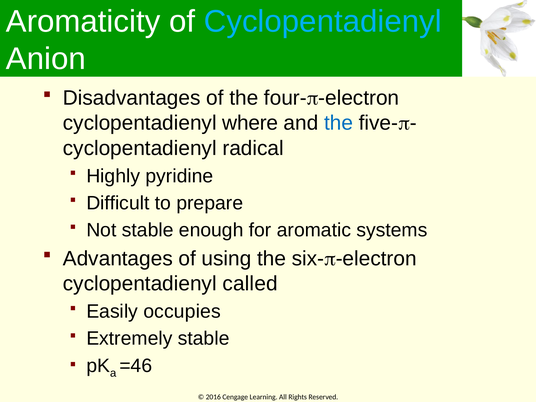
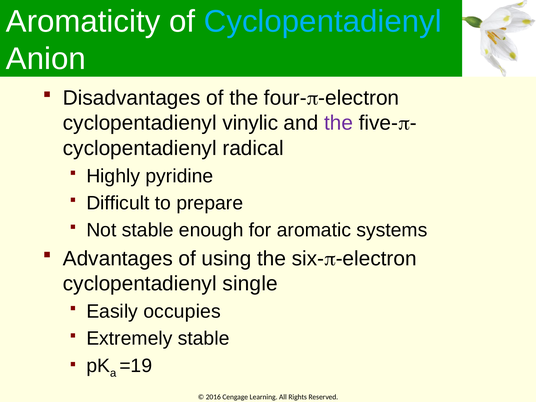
where: where -> vinylic (250, 123)
the colour: blue -> purple (339, 123)
called: called -> single (250, 284)
=46: =46 -> =19 (136, 366)
